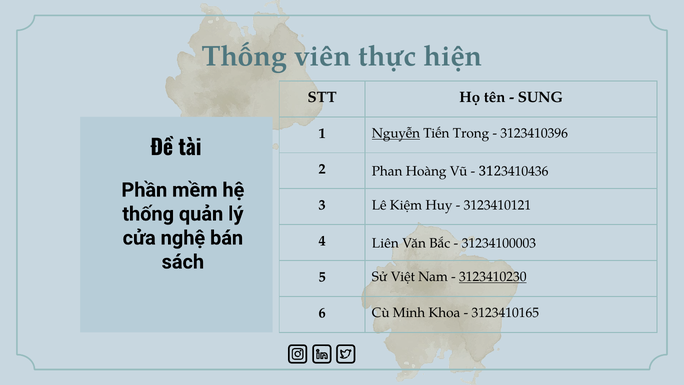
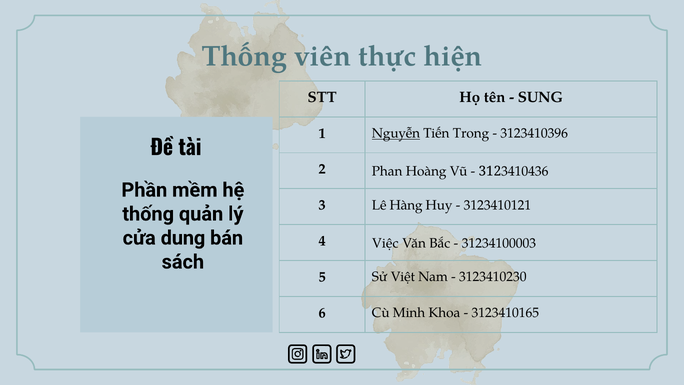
Kiệm: Kiệm -> Hàng (406, 205)
nghệ: nghệ -> dung (183, 238)
Liên: Liên -> Việc (385, 243)
3123410230 underline: present -> none (493, 277)
